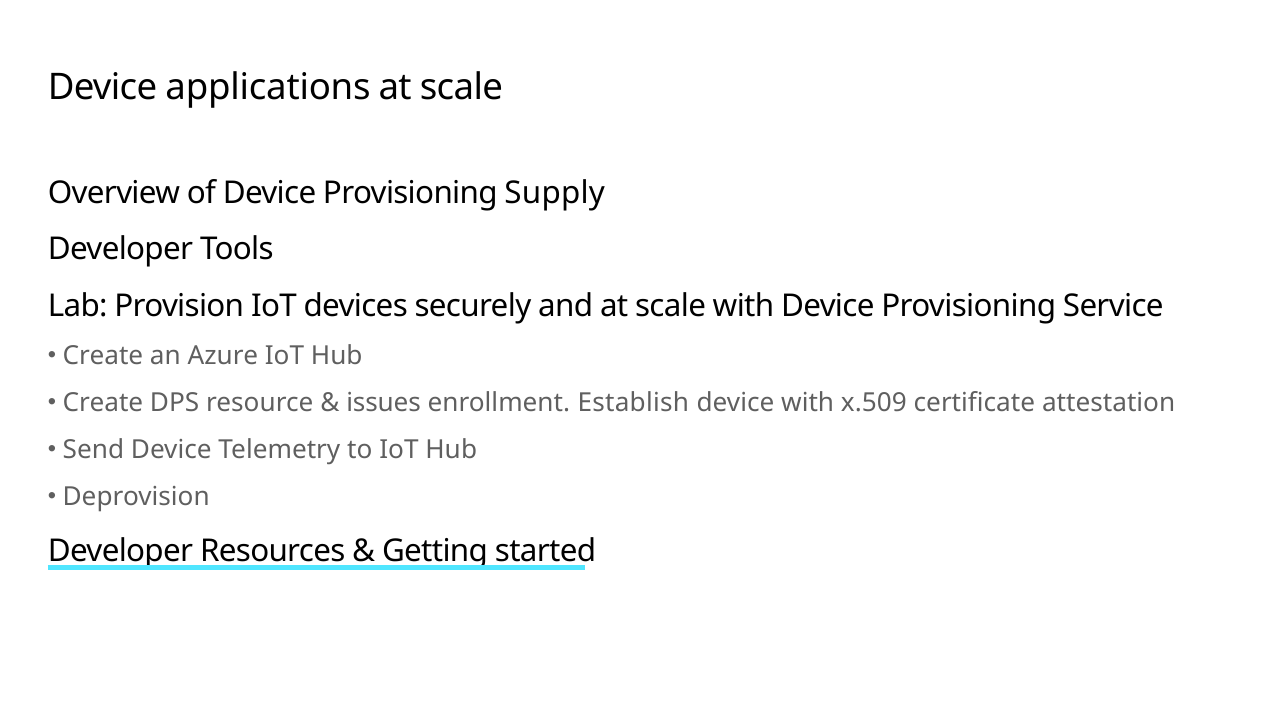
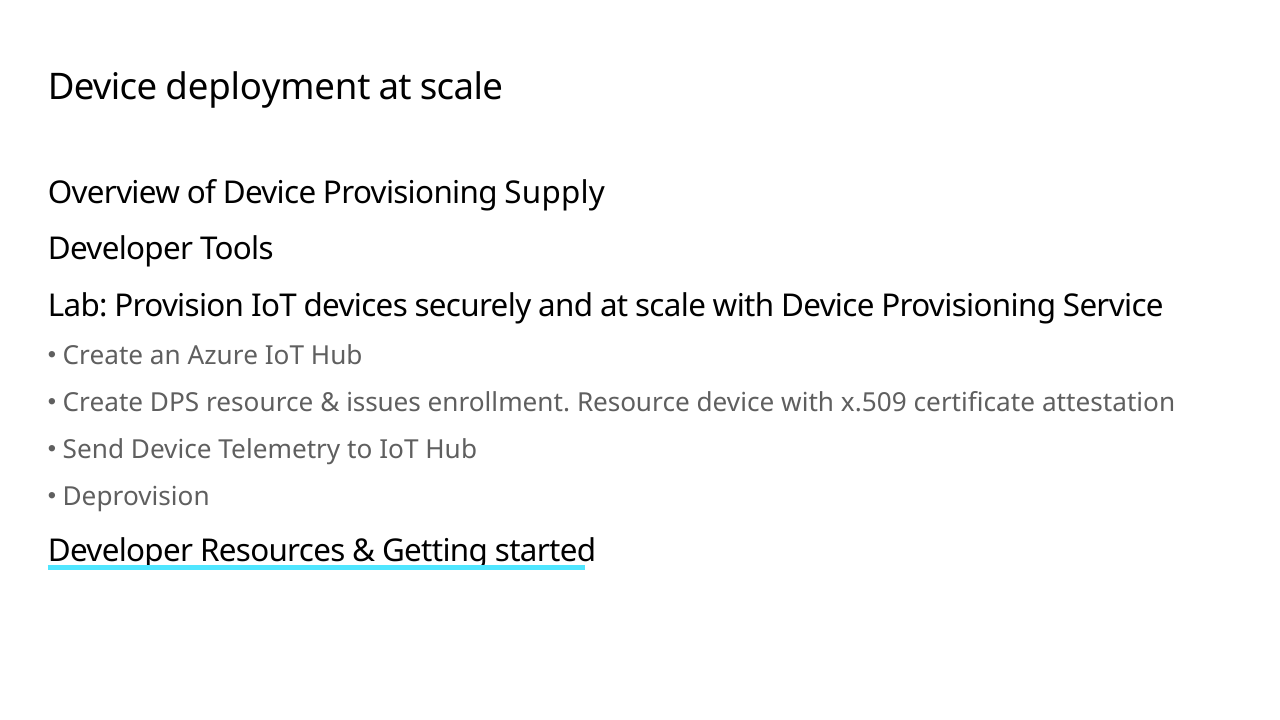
applications: applications -> deployment (268, 87)
enrollment Establish: Establish -> Resource (633, 403)
